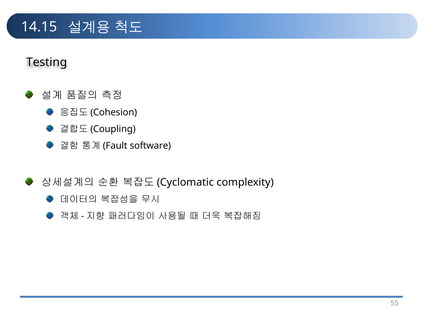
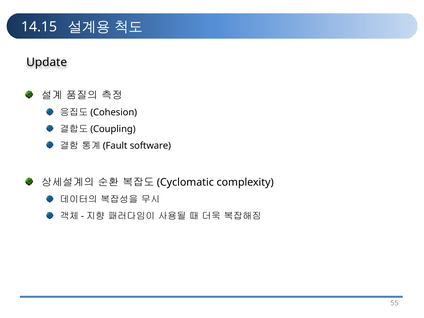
Testing: Testing -> Update (47, 62)
